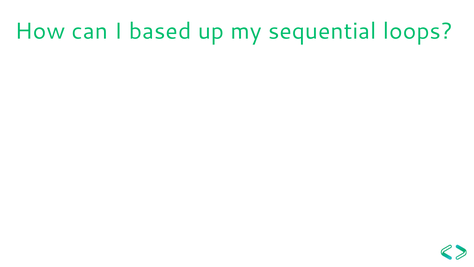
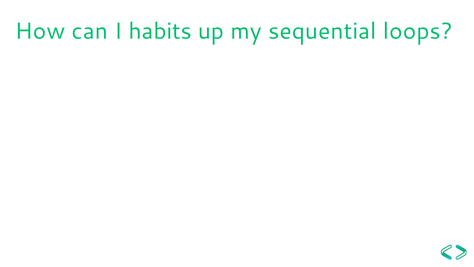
based: based -> habits (160, 31)
